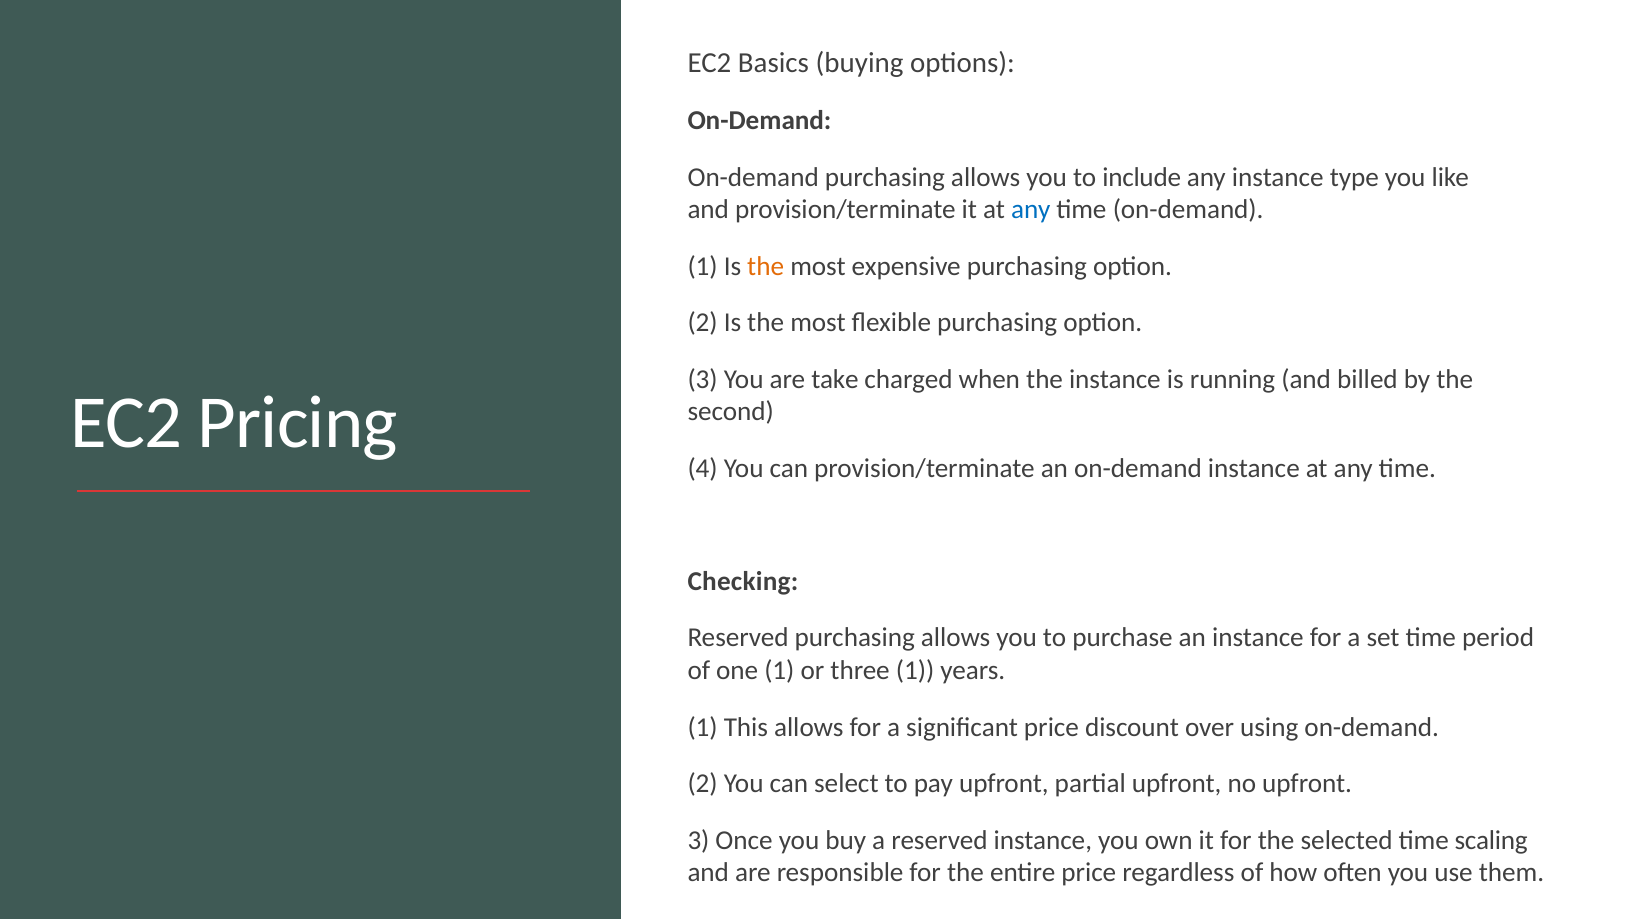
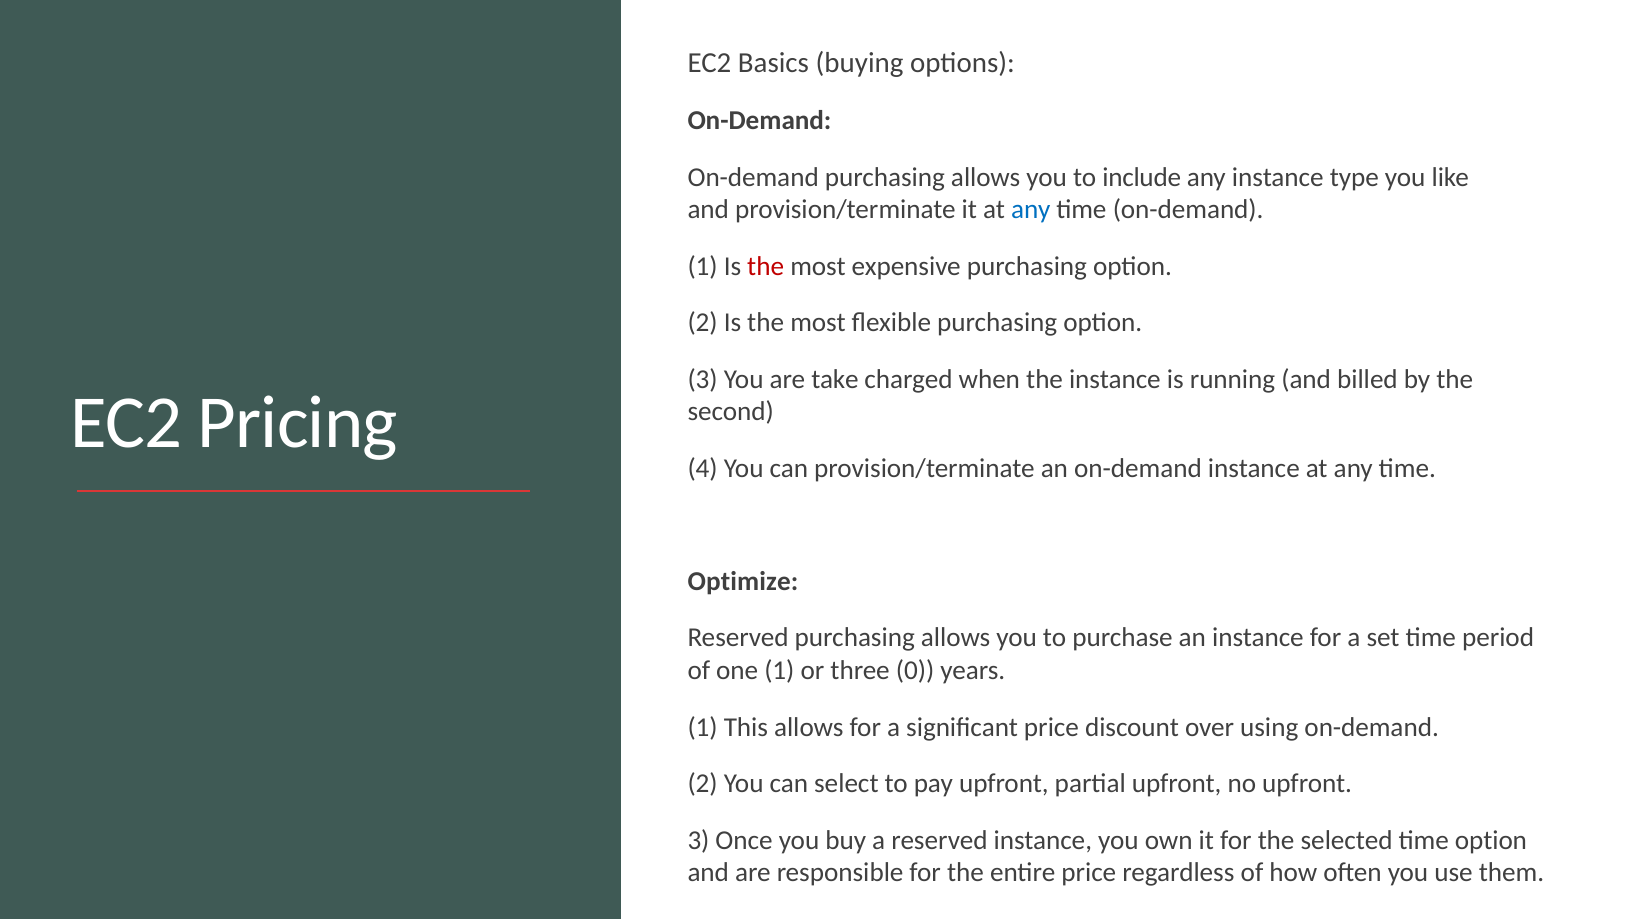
the colour: orange -> red (766, 266)
Checking: Checking -> Optimize (743, 581)
three 1: 1 -> 0 (915, 670)
time scaling: scaling -> option (1491, 840)
